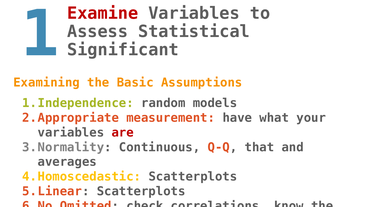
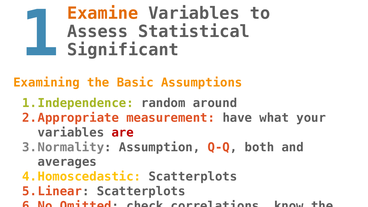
Examine colour: red -> orange (103, 13)
models: models -> around (215, 103)
Continuous: Continuous -> Assumption (160, 147)
that: that -> both (259, 147)
